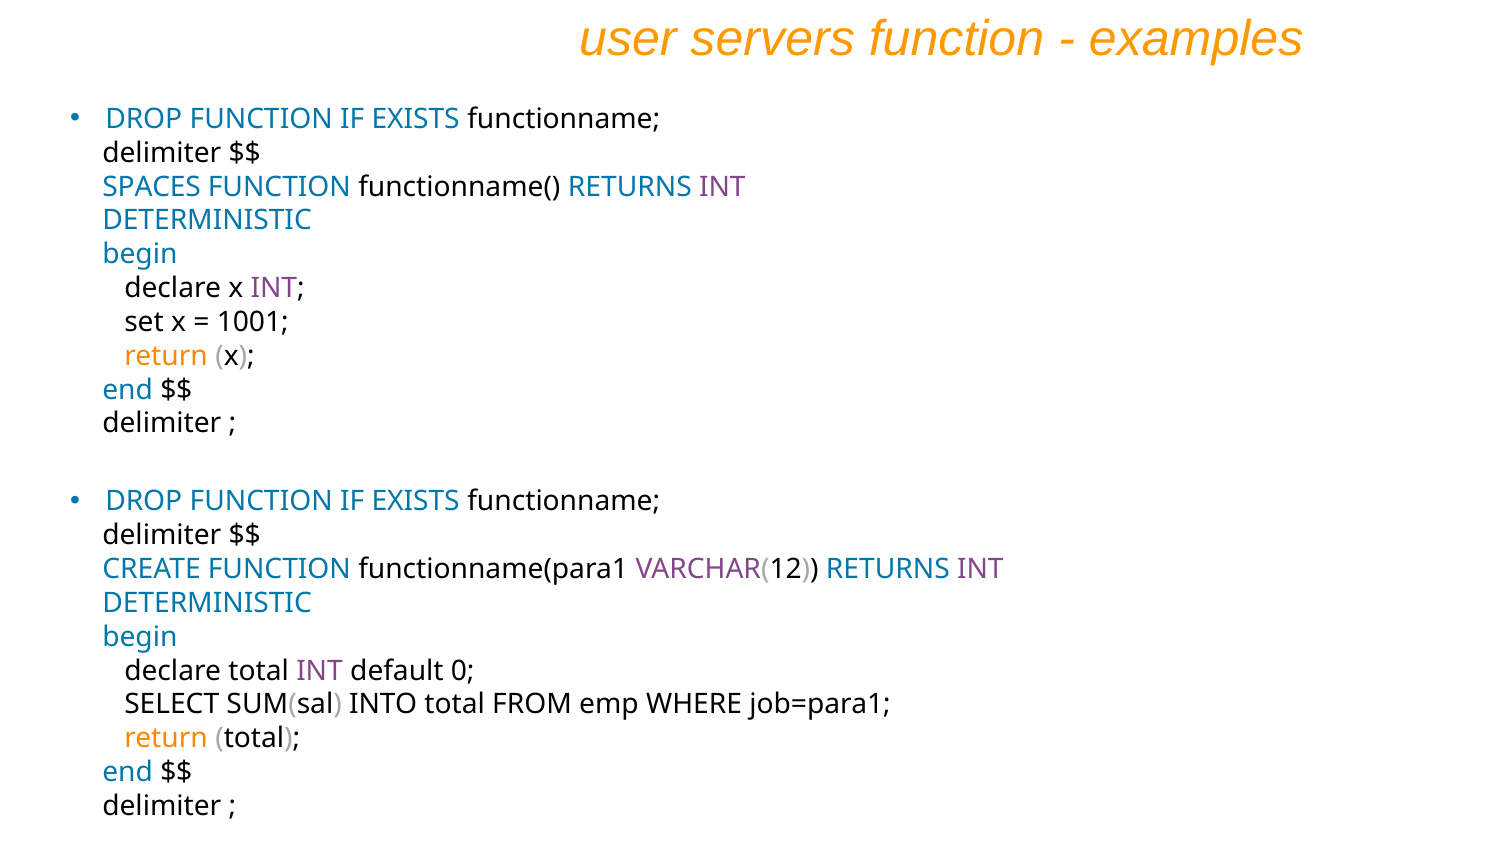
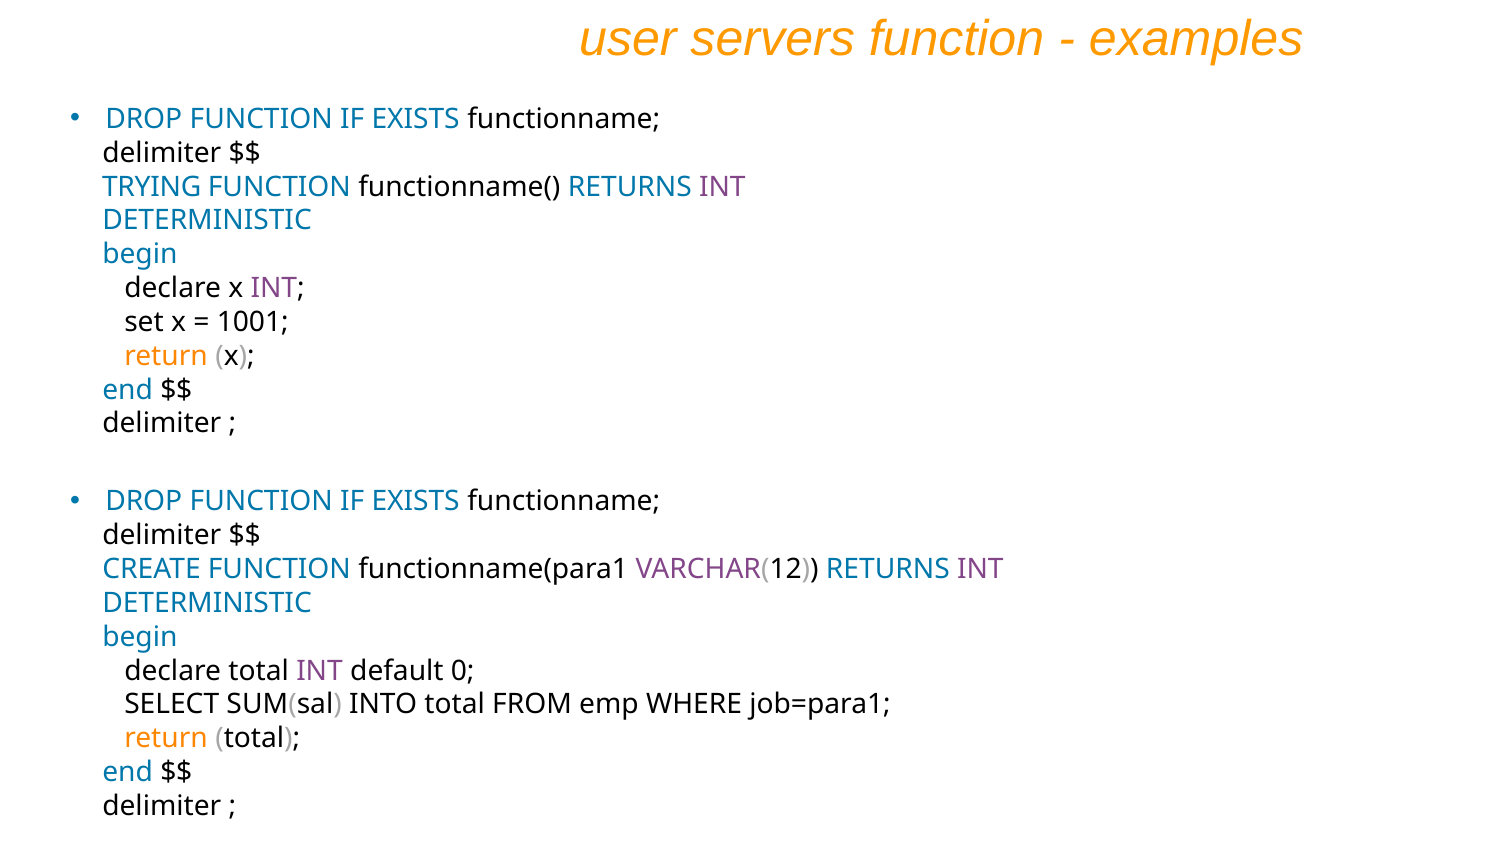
SPACES: SPACES -> TRYING (152, 187)
